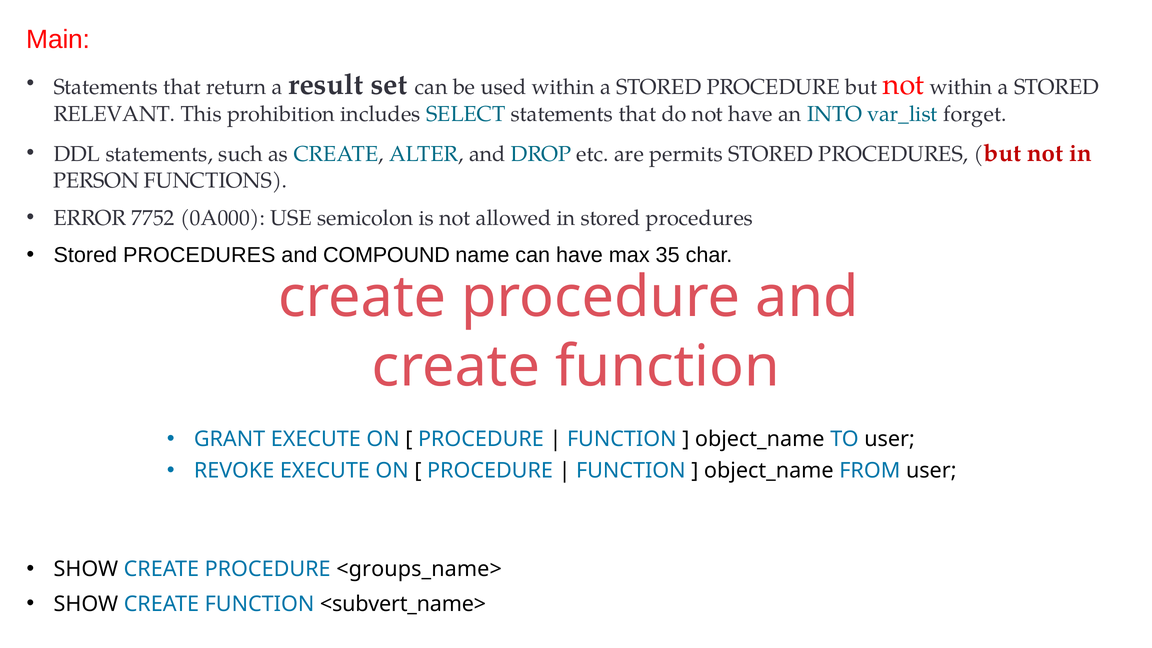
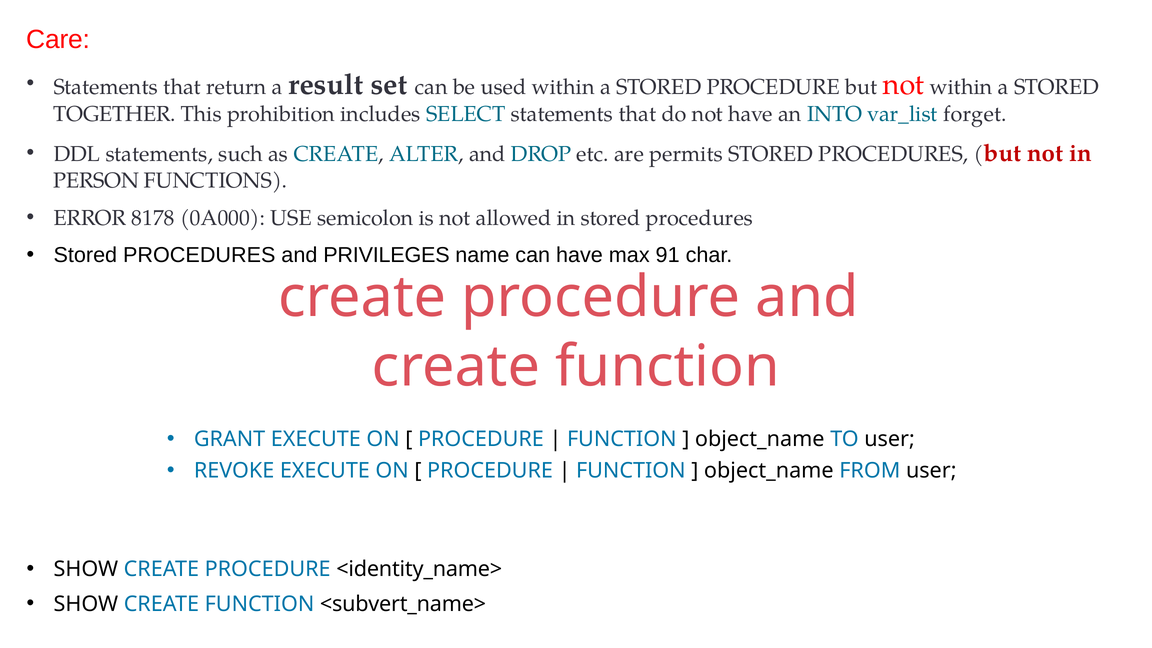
Main: Main -> Care (58, 40)
RELEVANT: RELEVANT -> TOGETHER (114, 114)
7752: 7752 -> 8178 (153, 218)
COMPOUND: COMPOUND -> PRIVILEGES (386, 255)
35: 35 -> 91 (668, 255)
<groups_name>: <groups_name> -> <identity_name> (419, 569)
